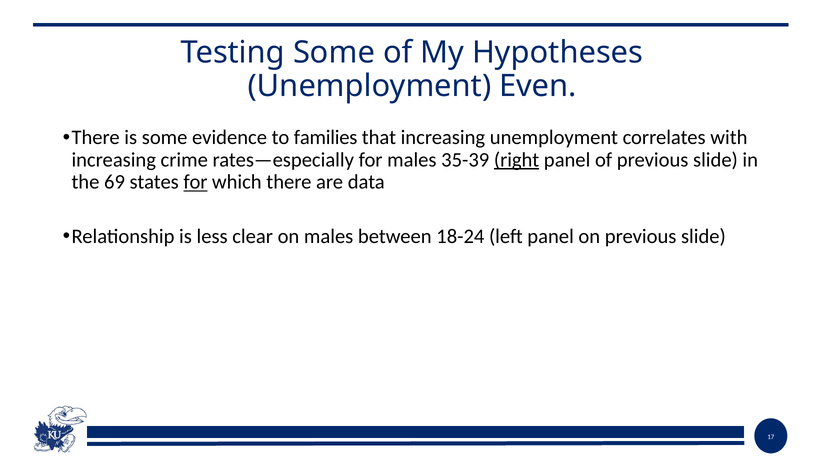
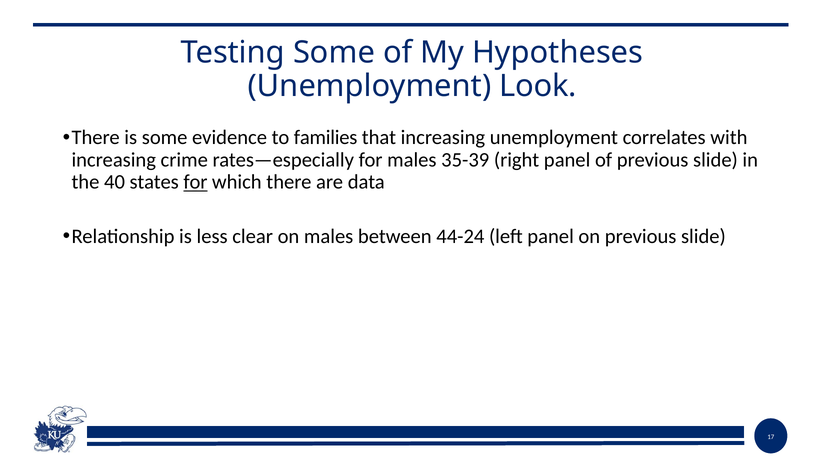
Even: Even -> Look (538, 86)
right underline: present -> none (517, 160)
69: 69 -> 40 (115, 182)
18-24: 18-24 -> 44-24 (460, 236)
